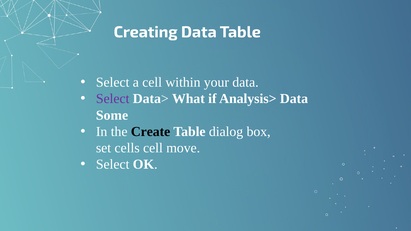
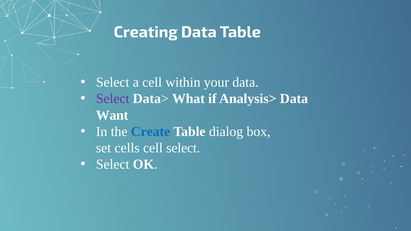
Some: Some -> Want (112, 115)
Create colour: black -> blue (151, 132)
cell move: move -> select (183, 148)
